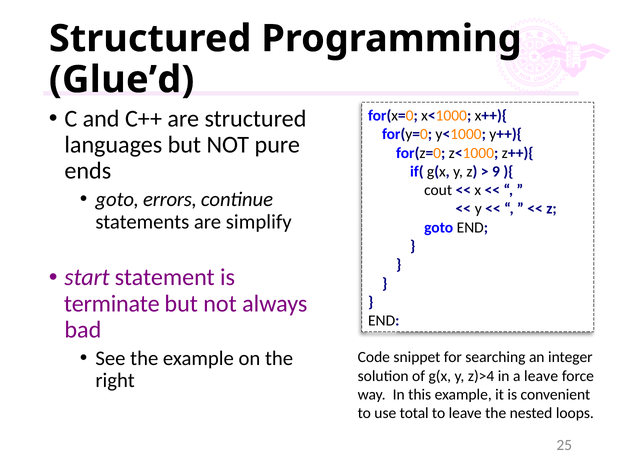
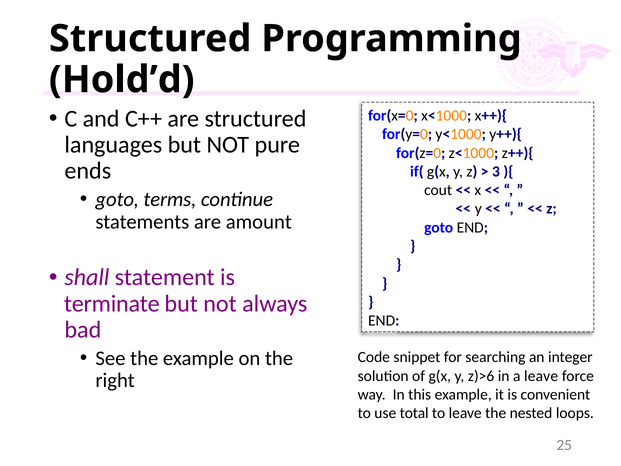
Glue’d: Glue’d -> Hold’d (122, 80)
9: 9 -> 3 (496, 171)
errors: errors -> terms (170, 199)
simplify: simplify -> amount (259, 222)
start: start -> shall (87, 277)
z)>4: z)>4 -> z)>6 (481, 376)
